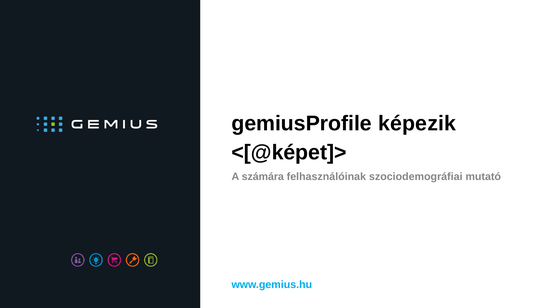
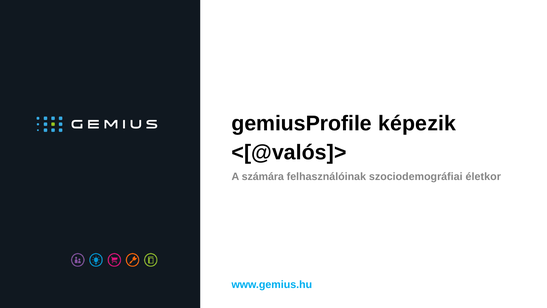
<[@képet]>: <[@képet]> -> <[@valós]> (289, 152)
mutató: mutató -> életkor (483, 177)
